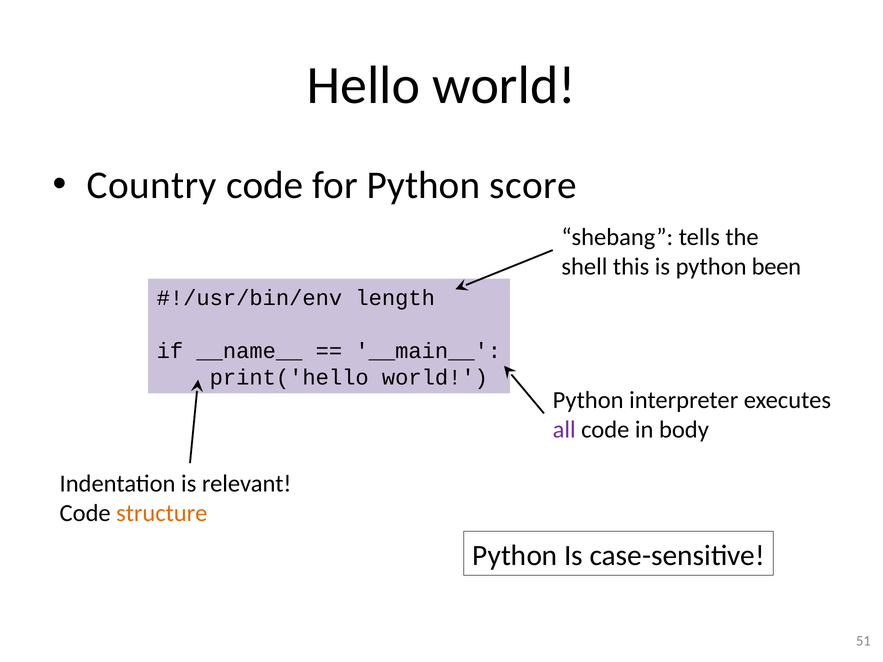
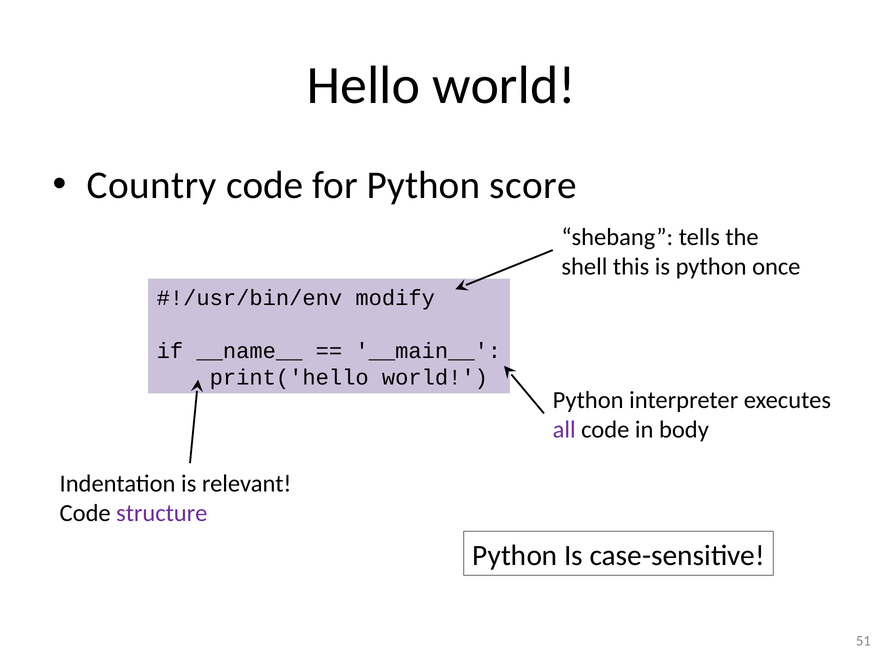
been: been -> once (776, 267)
length: length -> modify (395, 298)
structure colour: orange -> purple (162, 513)
